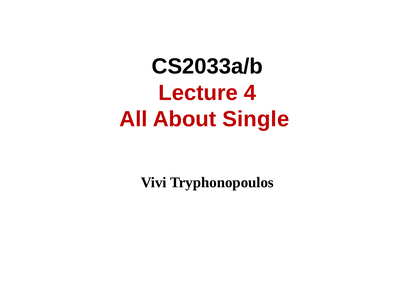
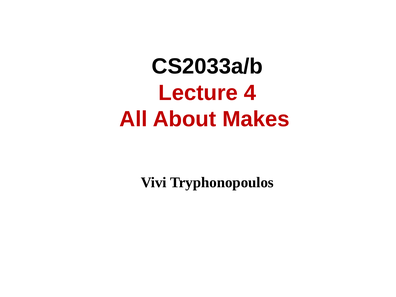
Single: Single -> Makes (256, 119)
